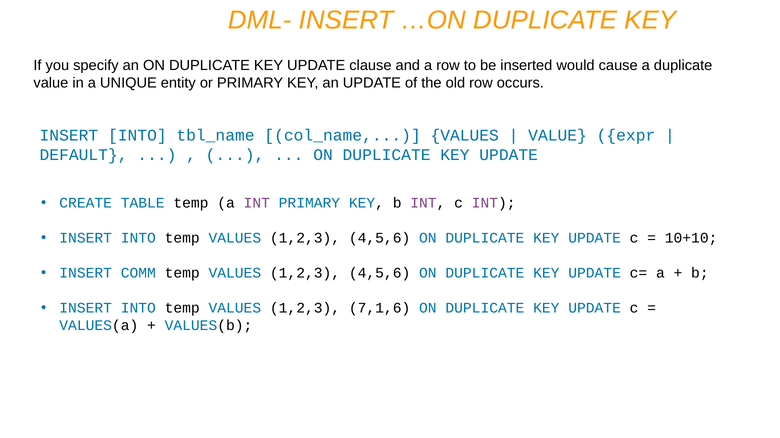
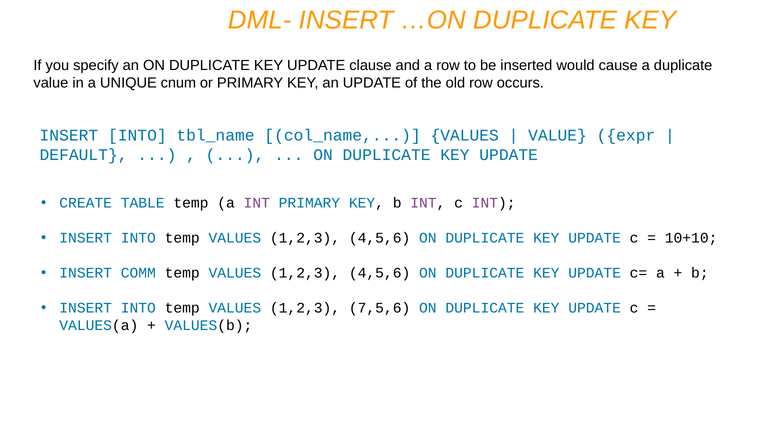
entity: entity -> cnum (178, 83)
7,1,6: 7,1,6 -> 7,5,6 (380, 309)
